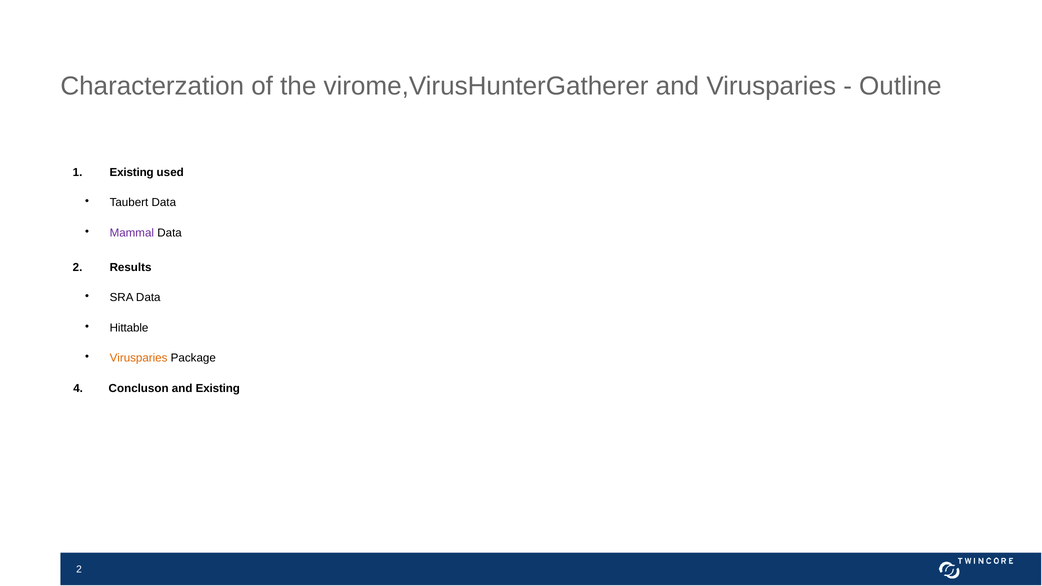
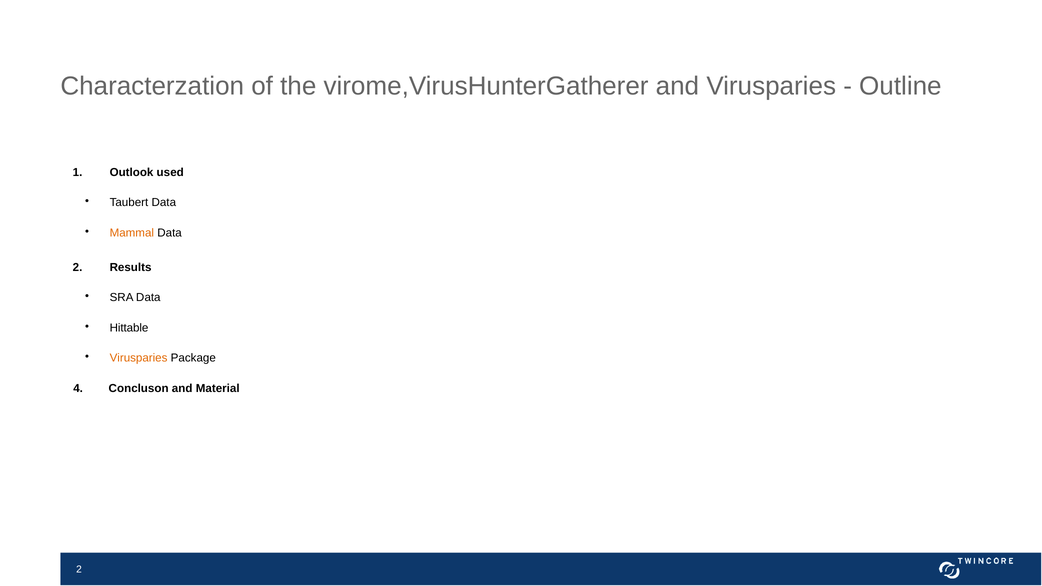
Existing: Existing -> Outlook (132, 172)
Mammal colour: purple -> orange (132, 233)
and Existing: Existing -> Material (218, 388)
